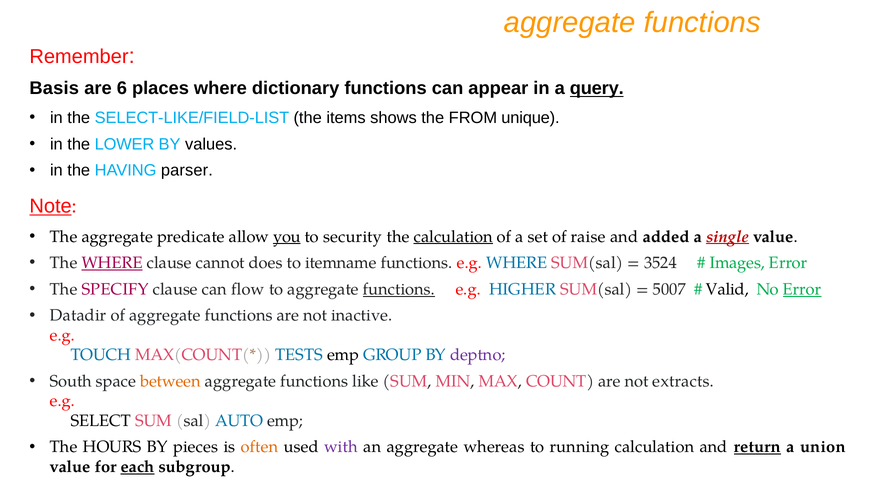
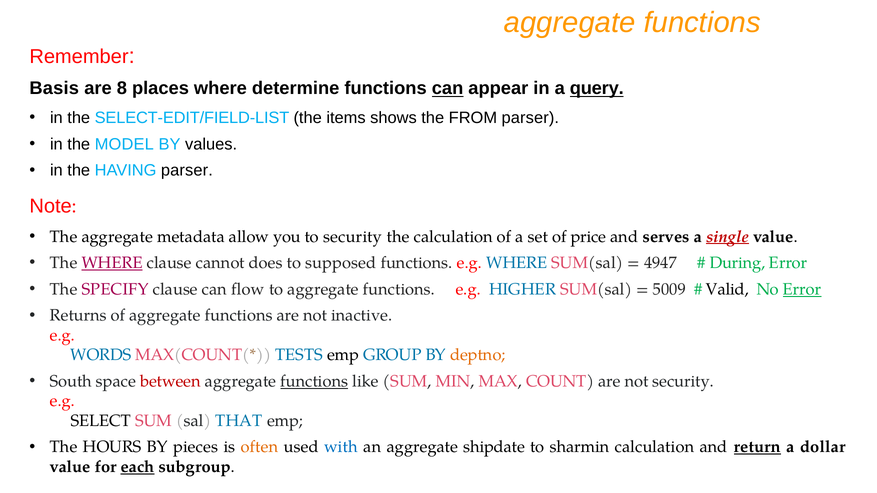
6: 6 -> 8 (122, 89)
dictionary: dictionary -> determine (296, 89)
can underline: none -> present (448, 89)
SELECT-LIKE/FIELD-LIST: SELECT-LIKE/FIELD-LIST -> SELECT-EDIT/FIELD-LIST (192, 118)
FROM unique: unique -> parser (530, 118)
LOWER: LOWER -> MODEL (124, 144)
Note underline: present -> none (51, 206)
predicate: predicate -> metadata (191, 237)
you underline: present -> none (287, 237)
calculation underline: present -> none (453, 237)
raise: raise -> price (588, 237)
added: added -> serves (666, 237)
itemname: itemname -> supposed (341, 263)
3524: 3524 -> 4947 (660, 263)
Images: Images -> During (737, 263)
functions underline: present -> none (399, 289)
5007: 5007 -> 5009 (669, 289)
Datadir: Datadir -> Returns (78, 316)
TOUCH: TOUCH -> WORDS (101, 355)
deptno colour: purple -> orange (478, 355)
between colour: orange -> red (170, 382)
functions underline: none -> present (314, 382)
not extracts: extracts -> security (683, 382)
AUTO: AUTO -> THAT (239, 421)
with colour: purple -> blue (341, 447)
whereas: whereas -> shipdate (494, 447)
running: running -> sharmin (580, 447)
union: union -> dollar (823, 447)
